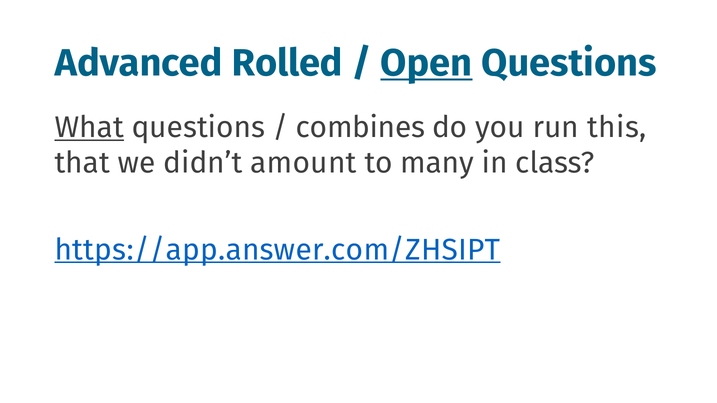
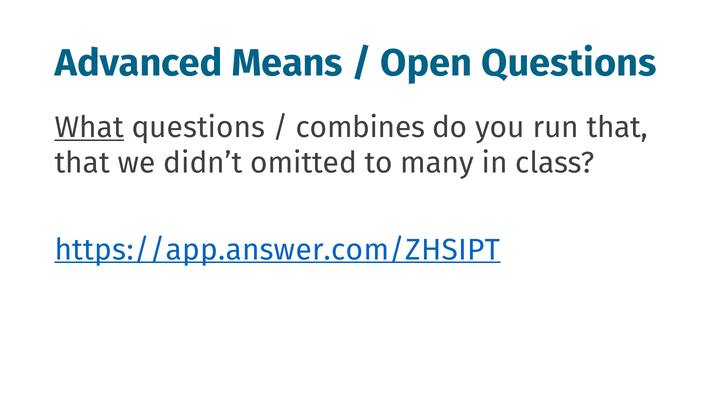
Rolled: Rolled -> Means (287, 63)
Open underline: present -> none (426, 63)
run this: this -> that (617, 127)
amount: amount -> omitted (304, 163)
